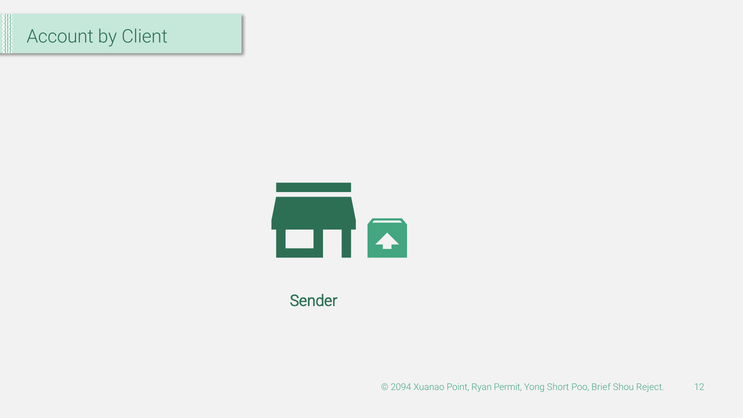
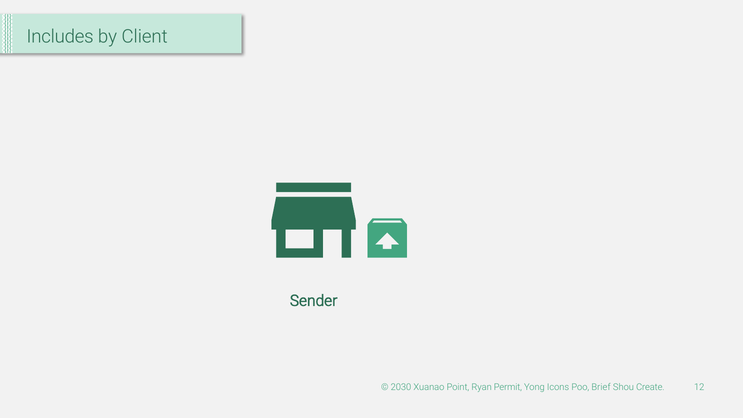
Account: Account -> Includes (60, 36)
2094: 2094 -> 2030 (401, 387)
Short: Short -> Icons (558, 387)
Reject: Reject -> Create (650, 387)
